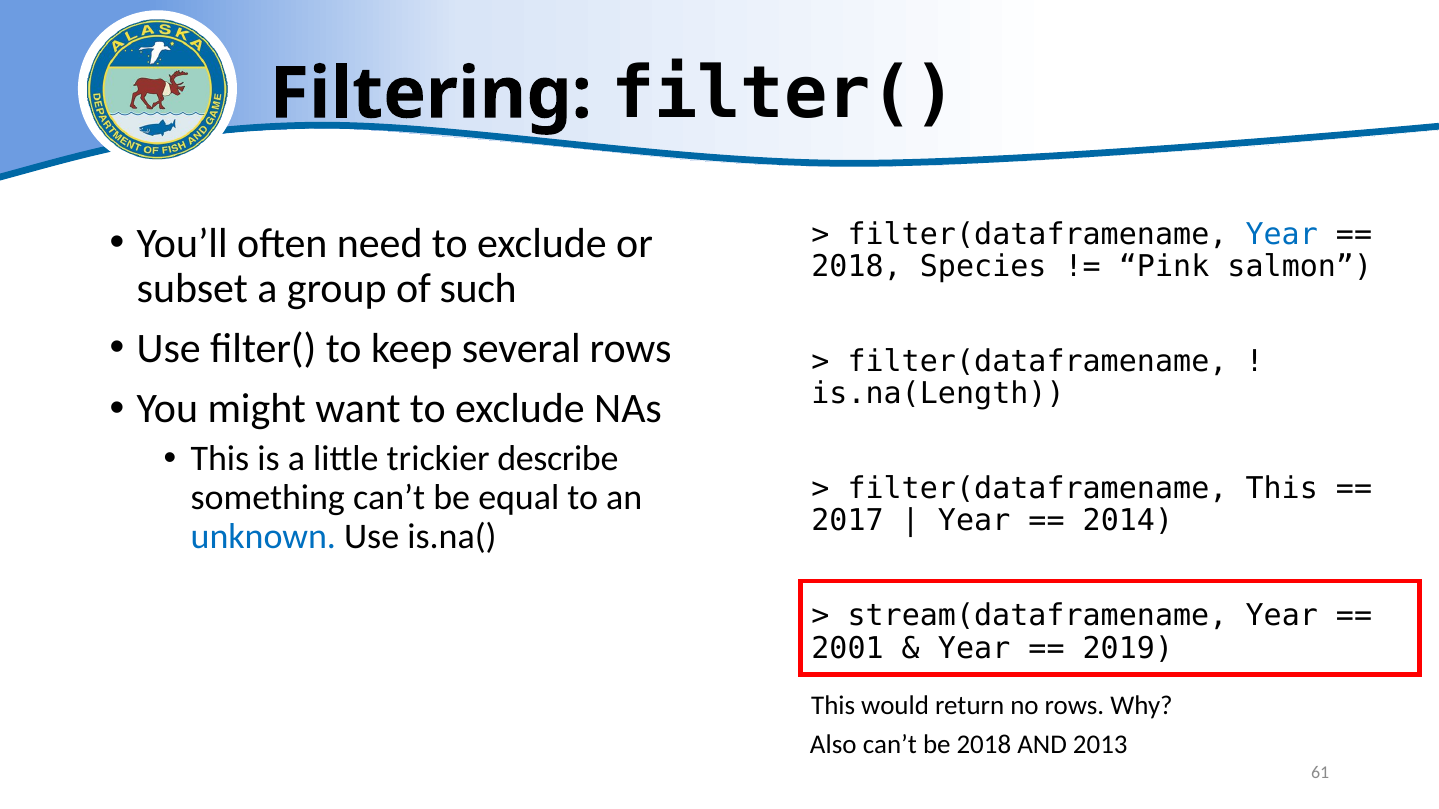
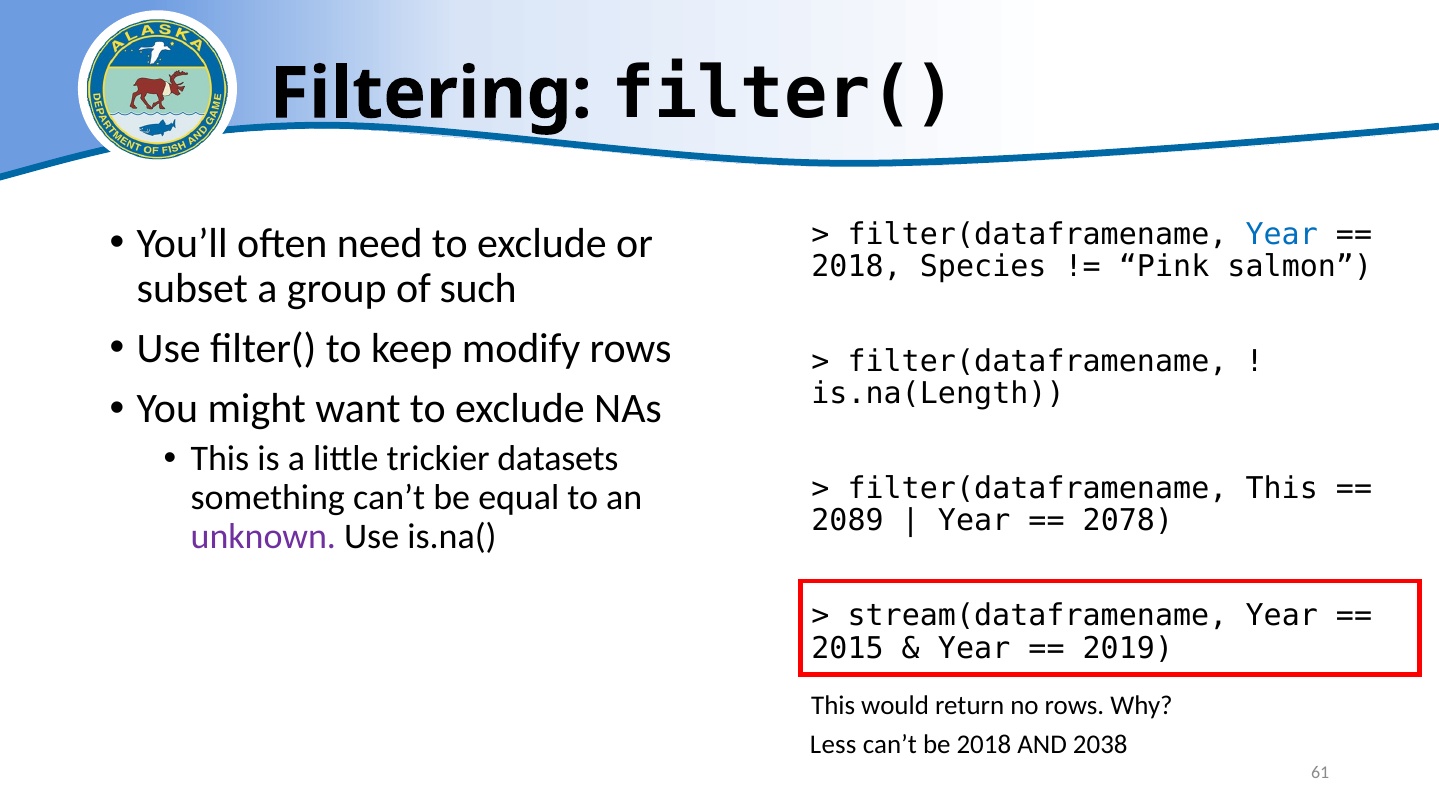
several: several -> modify (521, 349)
describe: describe -> datasets (558, 459)
2017: 2017 -> 2089 (848, 521)
2014: 2014 -> 2078 (1128, 521)
unknown colour: blue -> purple (263, 537)
2001: 2001 -> 2015 (848, 649)
Also: Also -> Less (833, 745)
2013: 2013 -> 2038 (1100, 745)
